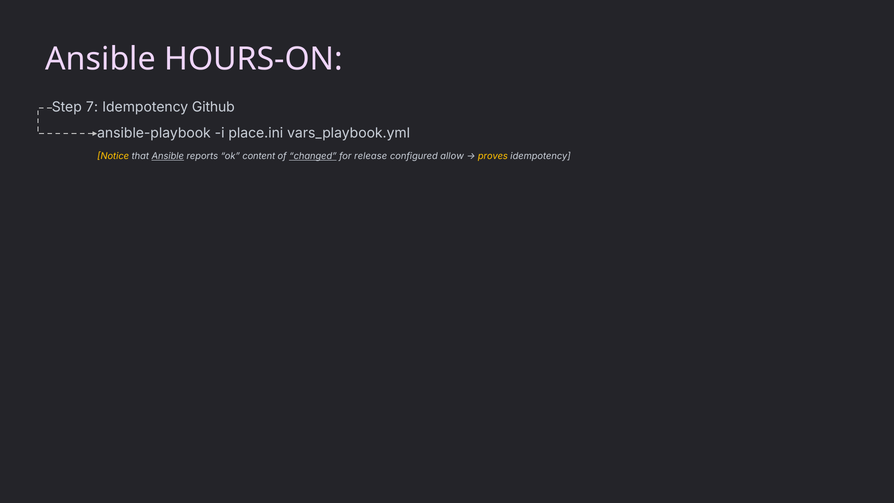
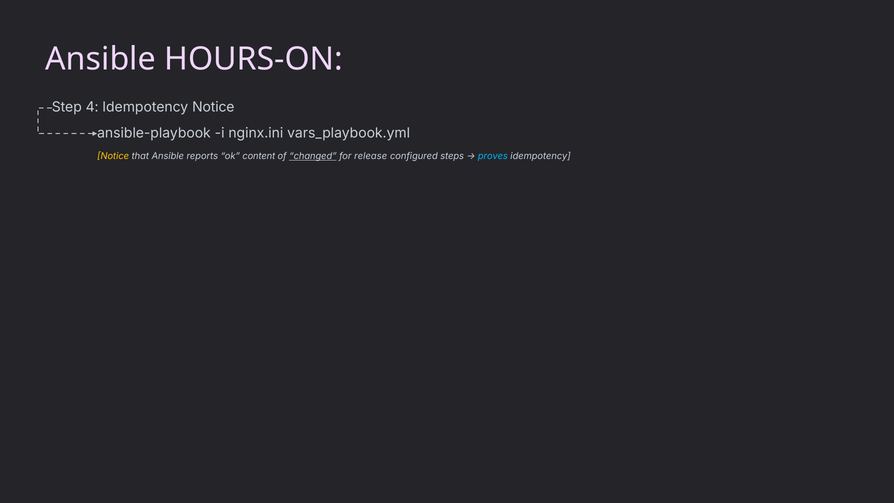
7: 7 -> 4 (92, 107)
Idempotency Github: Github -> Notice (213, 107)
place.ini: place.ini -> nginx.ini (256, 133)
Ansible underline: present -> none (168, 156)
allow: allow -> steps (452, 156)
proves colour: yellow -> light blue (493, 156)
